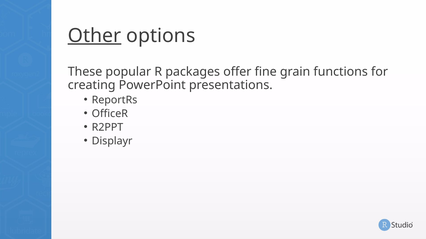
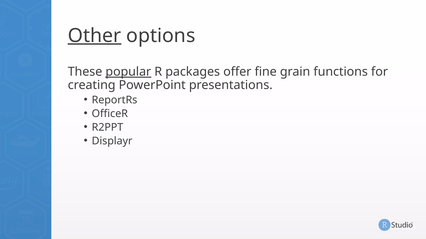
popular underline: none -> present (128, 72)
